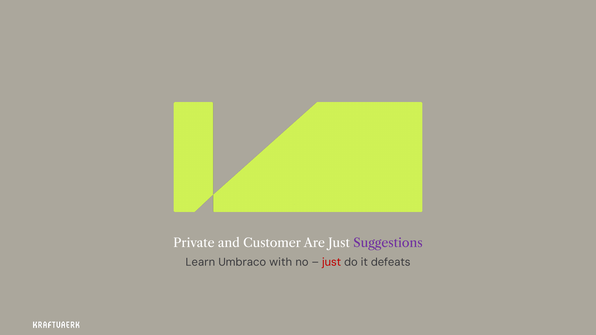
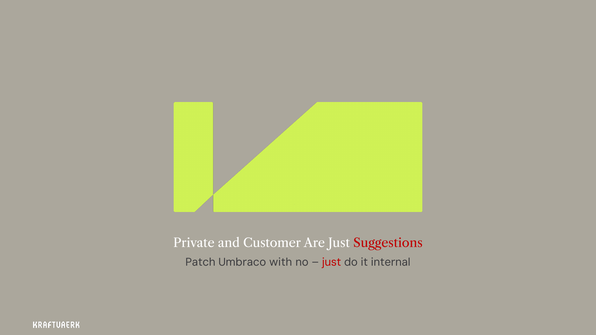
Suggestions colour: purple -> red (388, 243)
Learn: Learn -> Patch (200, 262)
defeats: defeats -> internal (391, 262)
